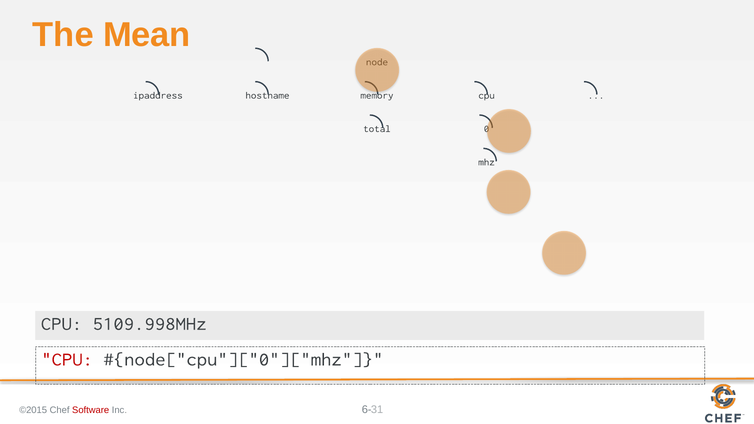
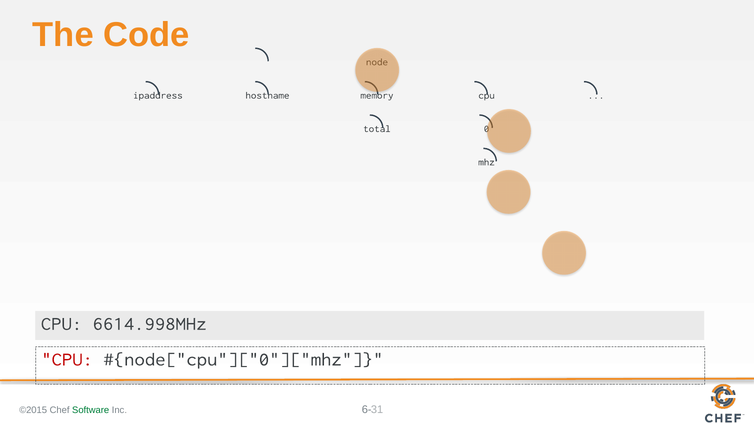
Mean: Mean -> Code (146, 35)
5109.998MHz: 5109.998MHz -> 6614.998MHz (150, 324)
Software colour: red -> green (91, 410)
